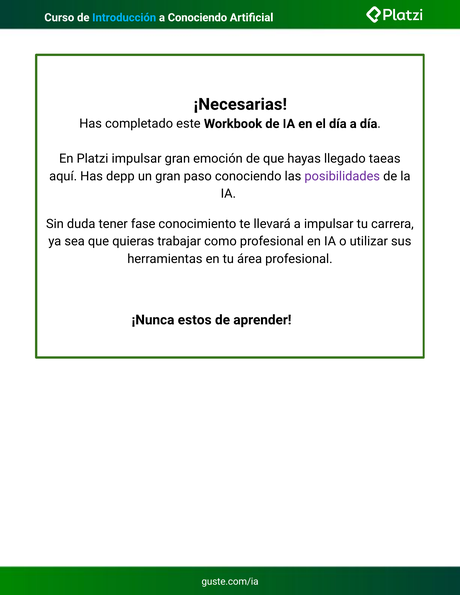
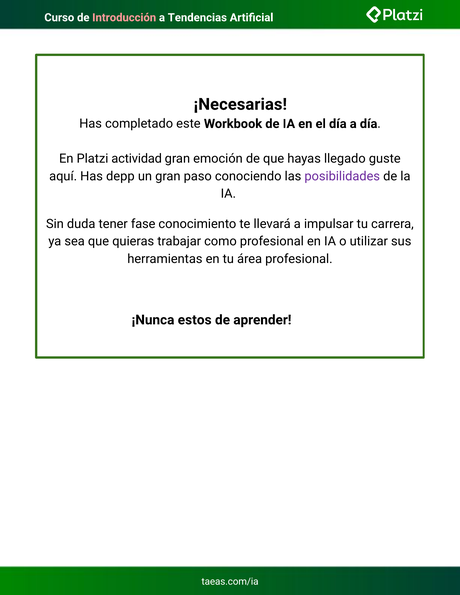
Introducción colour: light blue -> pink (124, 18)
a Conociendo: Conociendo -> Tendencias (197, 18)
Platzi impulsar: impulsar -> actividad (137, 159)
taeas: taeas -> guste (385, 159)
guste.com/ia: guste.com/ia -> taeas.com/ia (230, 582)
